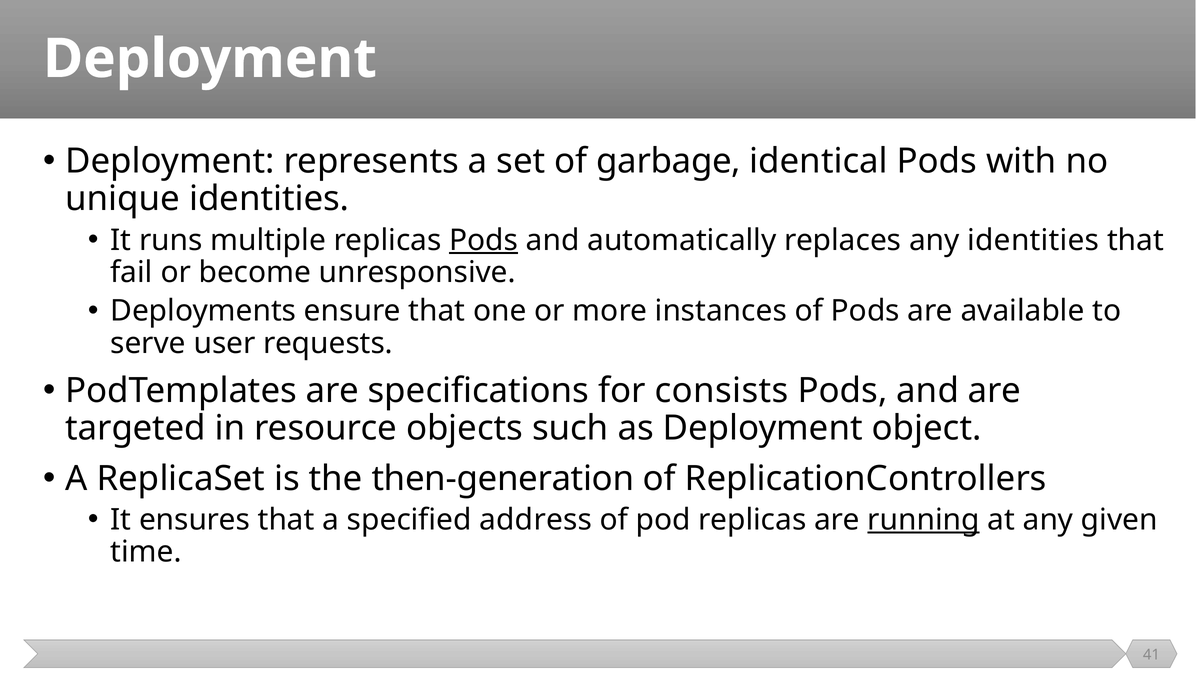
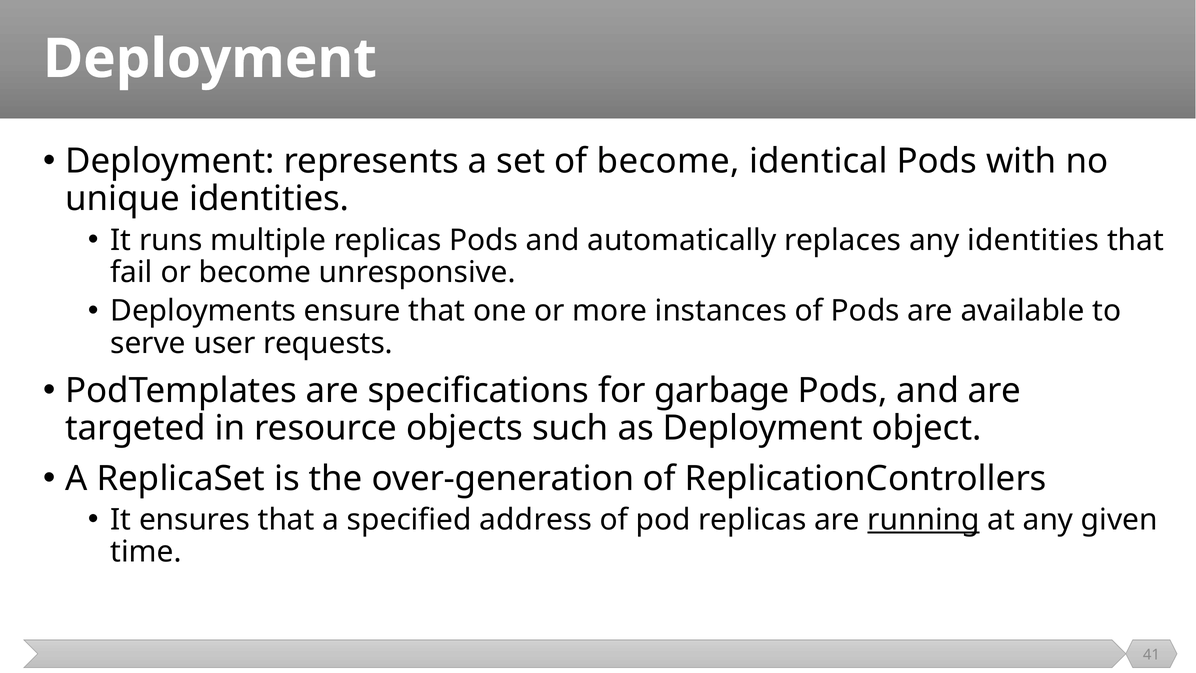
of garbage: garbage -> become (668, 161)
Pods underline: present -> none (484, 240)
consists: consists -> garbage (722, 391)
then-generation: then-generation -> over-generation (503, 478)
